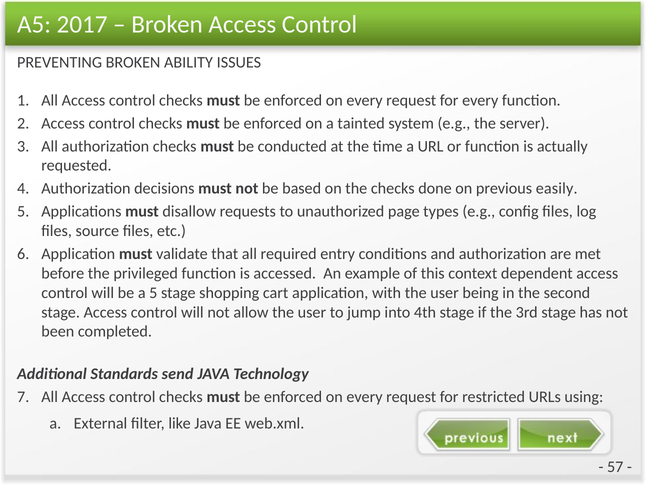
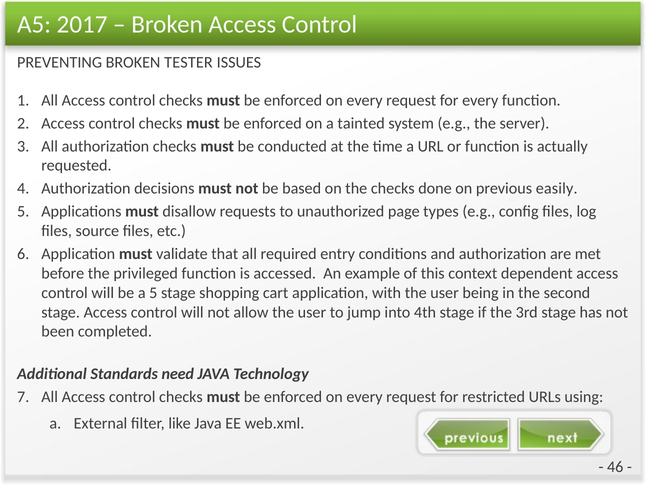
ABILITY: ABILITY -> TESTER (188, 62)
send: send -> need (178, 374)
57: 57 -> 46 (615, 466)
